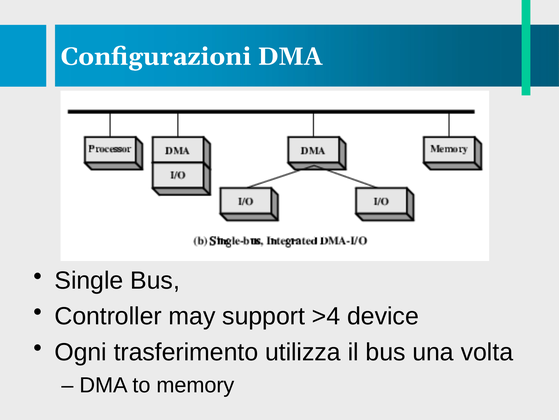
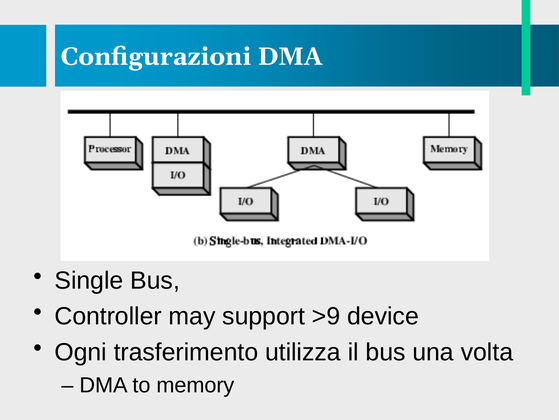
>4: >4 -> >9 (326, 316)
